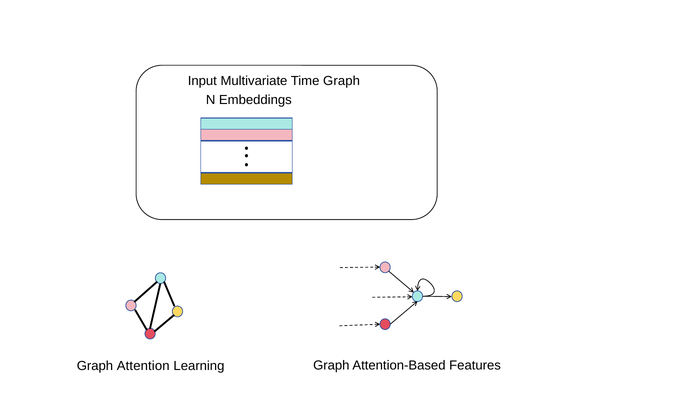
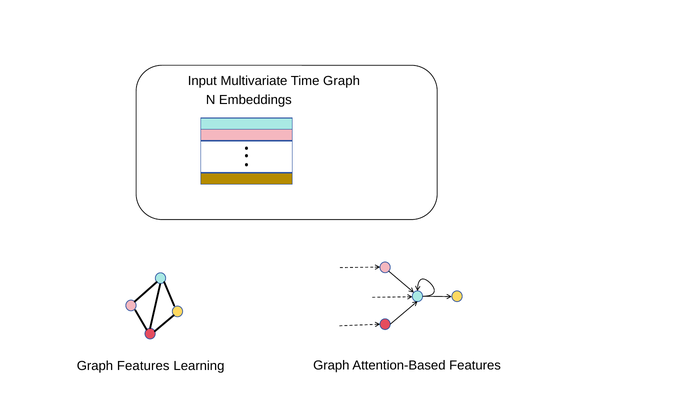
Graph Attention: Attention -> Features (143, 366)
